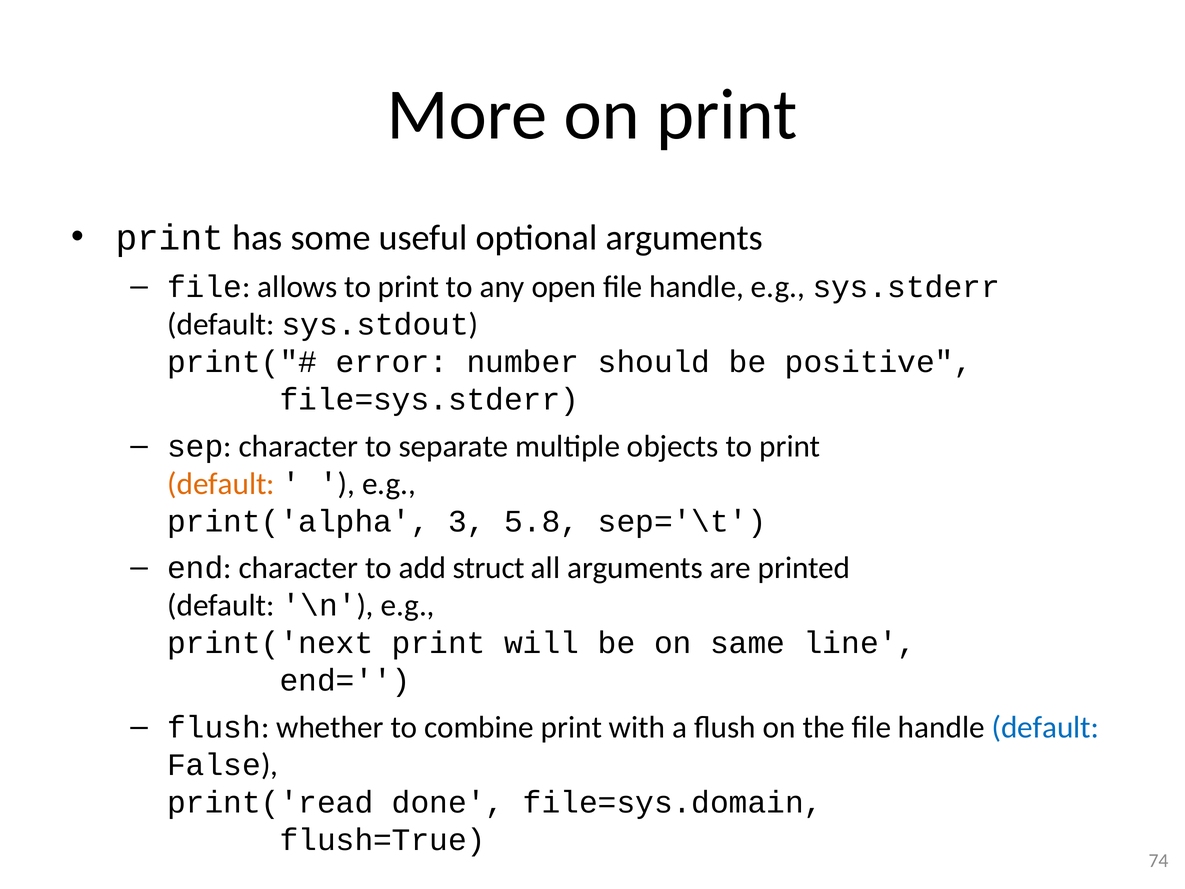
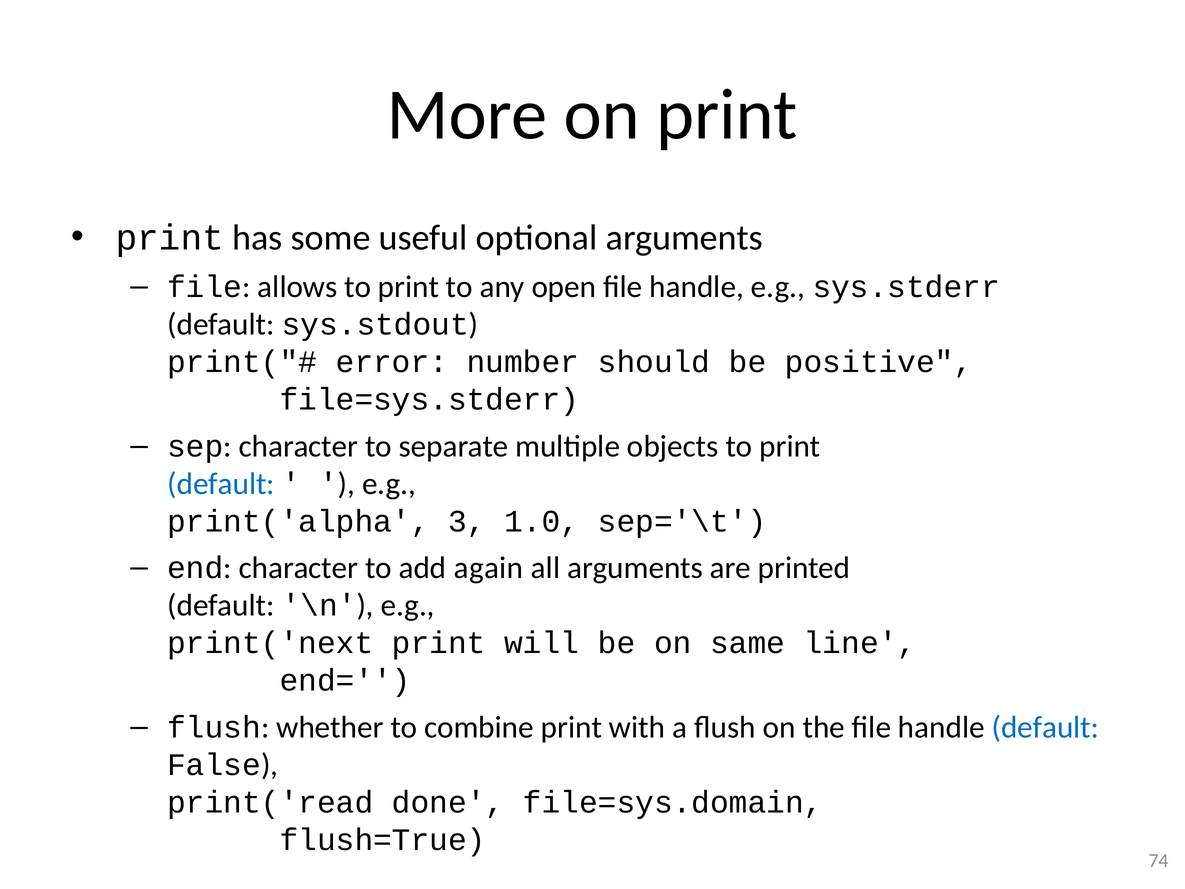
default colour: orange -> blue (221, 484)
5.8: 5.8 -> 1.0 (542, 521)
struct: struct -> again (489, 568)
